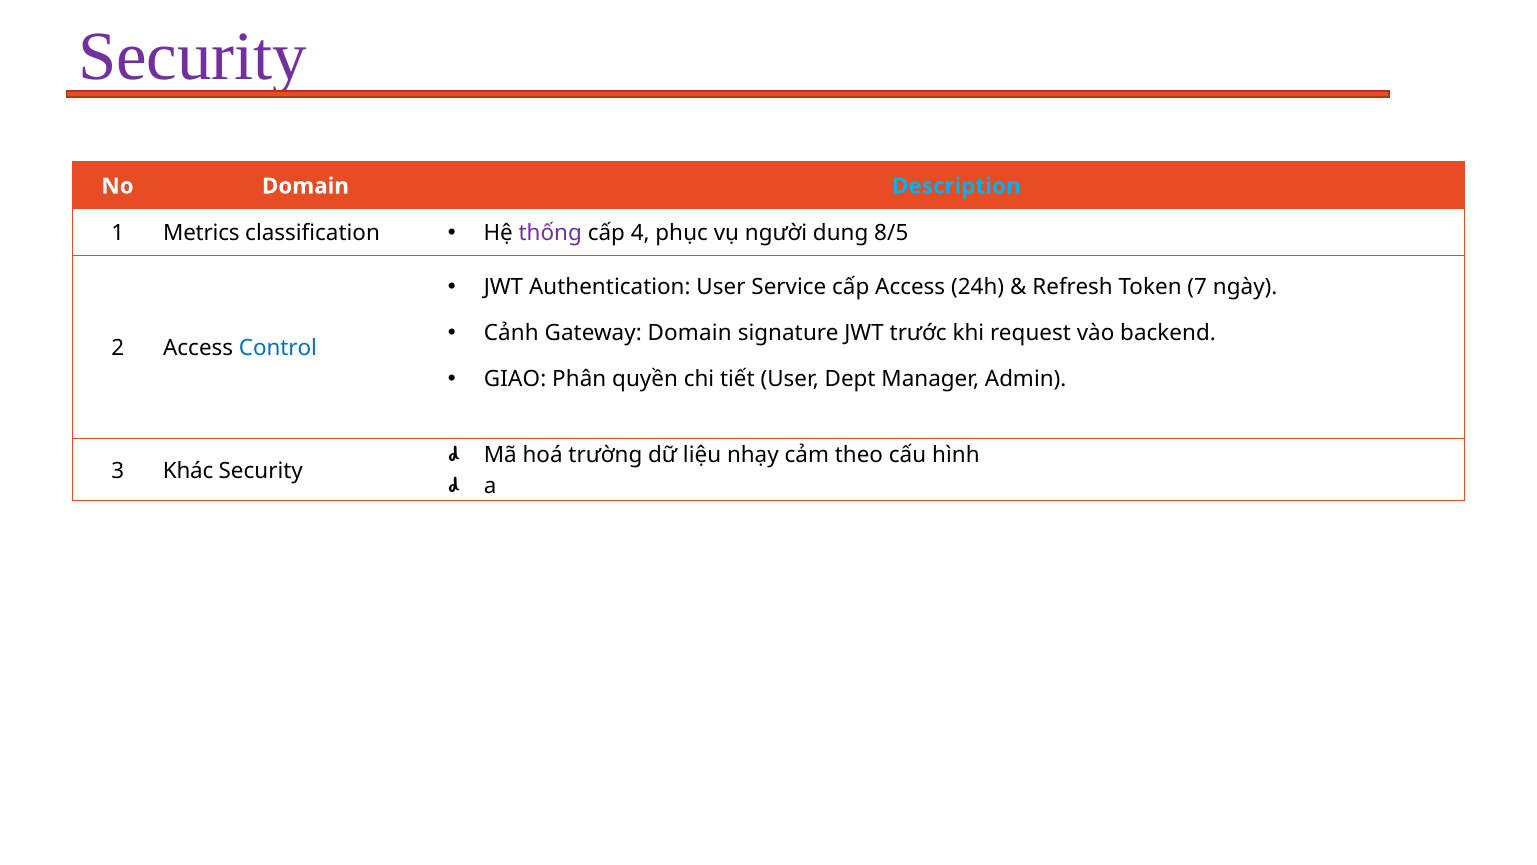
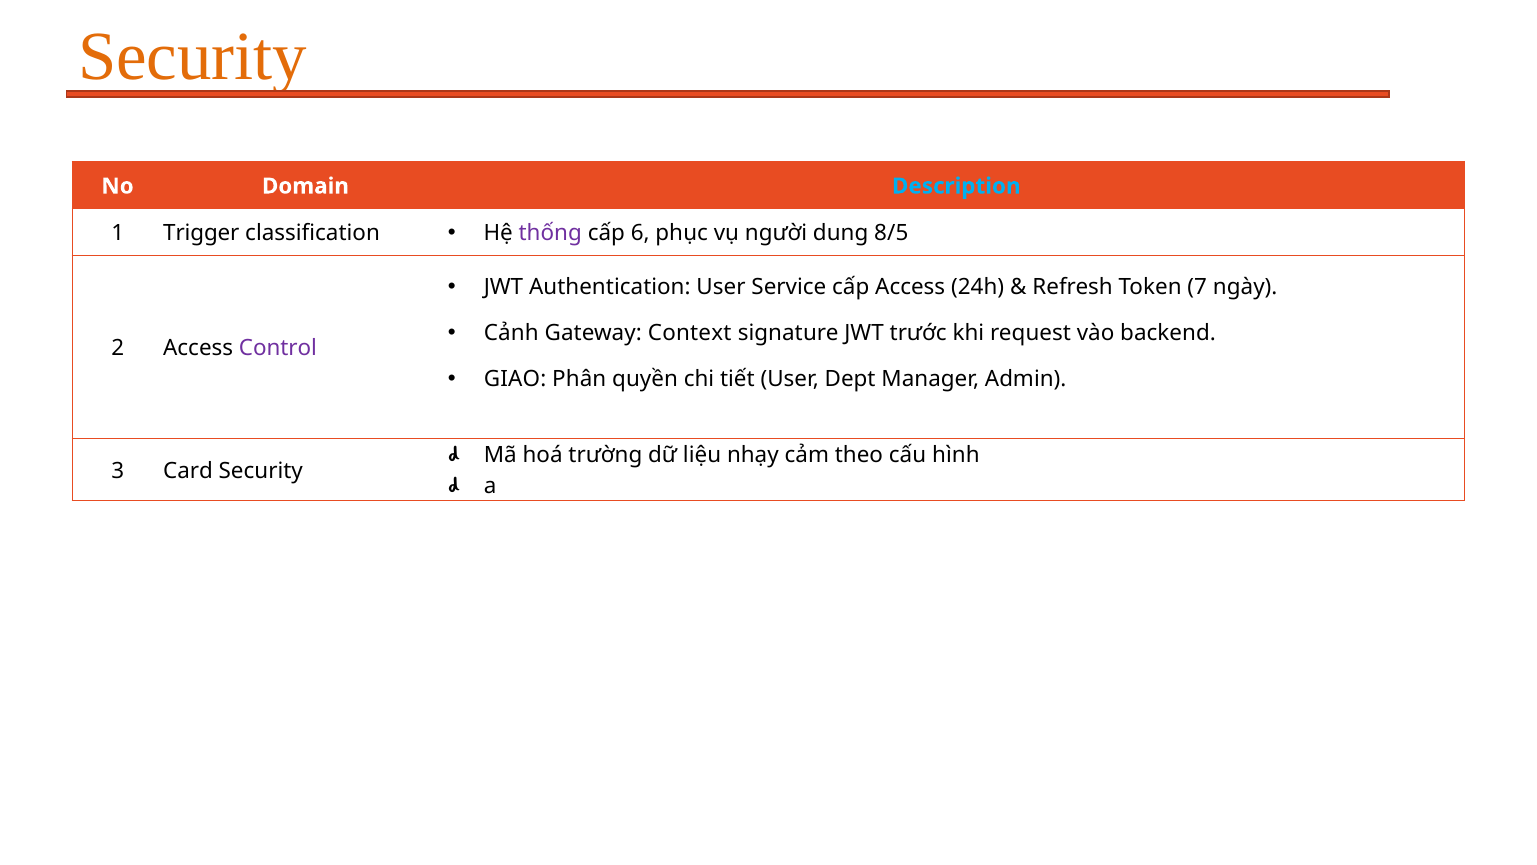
Security colour: purple -> orange (193, 57)
Metrics: Metrics -> Trigger (201, 233)
4: 4 -> 6 (640, 233)
Gateway Domain: Domain -> Context (690, 333)
Control colour: blue -> purple (278, 348)
Khác: Khác -> Card (188, 470)
